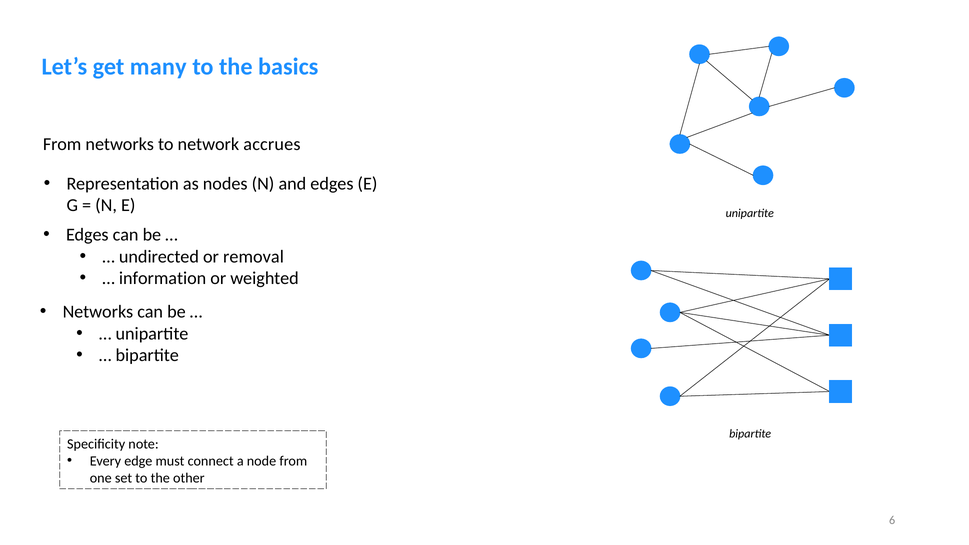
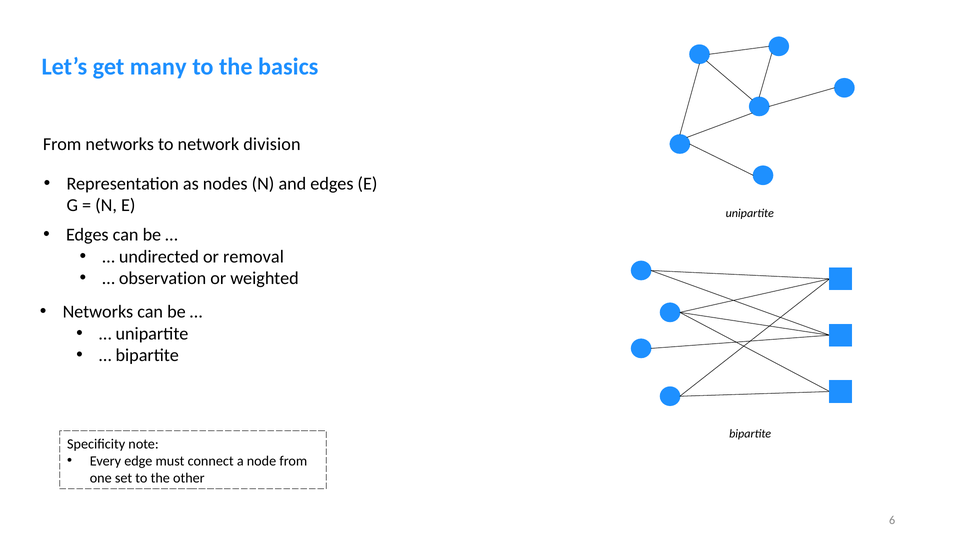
accrues: accrues -> division (272, 144)
information: information -> observation (163, 278)
